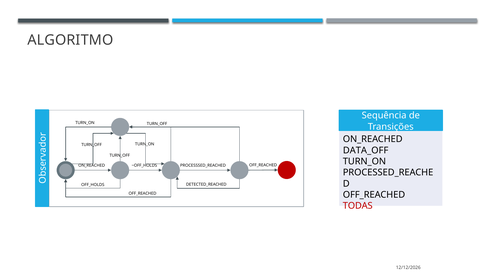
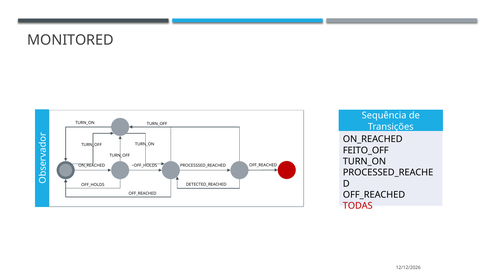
ALGORITMO: ALGORITMO -> MONITORED (70, 40)
DATA_OFF: DATA_OFF -> FEITO_OFF (366, 151)
